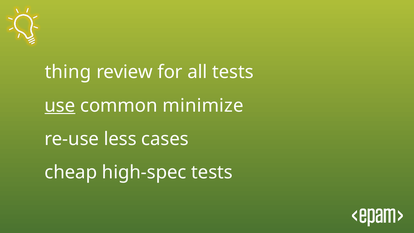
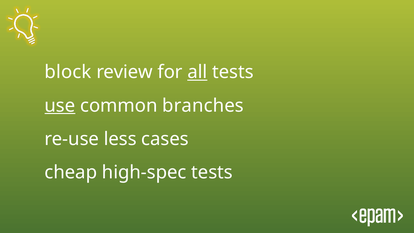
thing: thing -> block (68, 72)
all underline: none -> present (197, 72)
minimize: minimize -> branches (203, 106)
